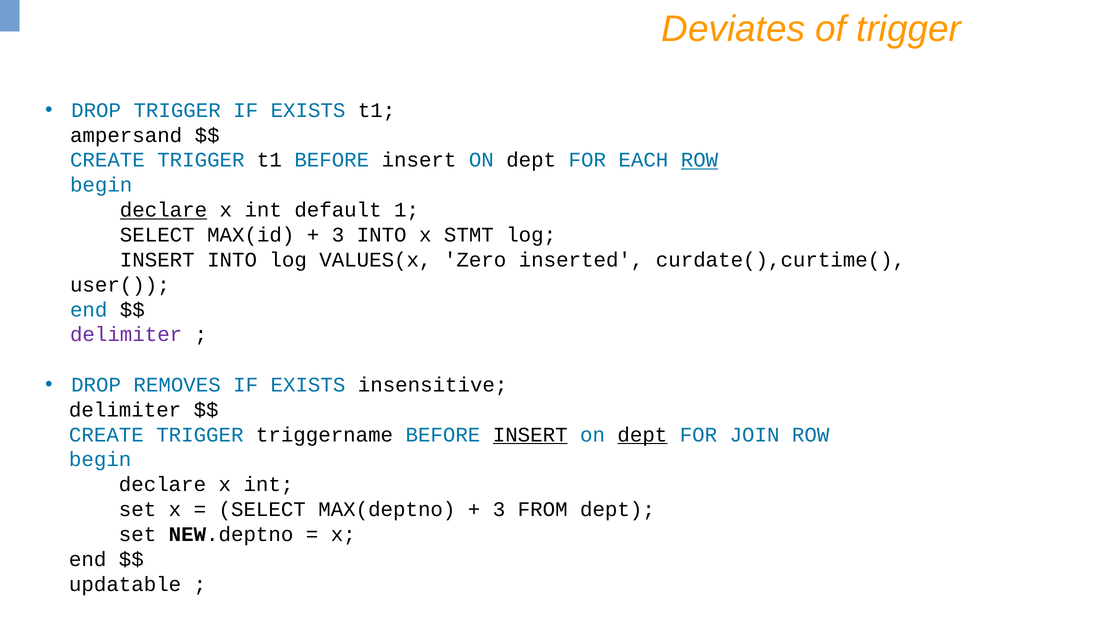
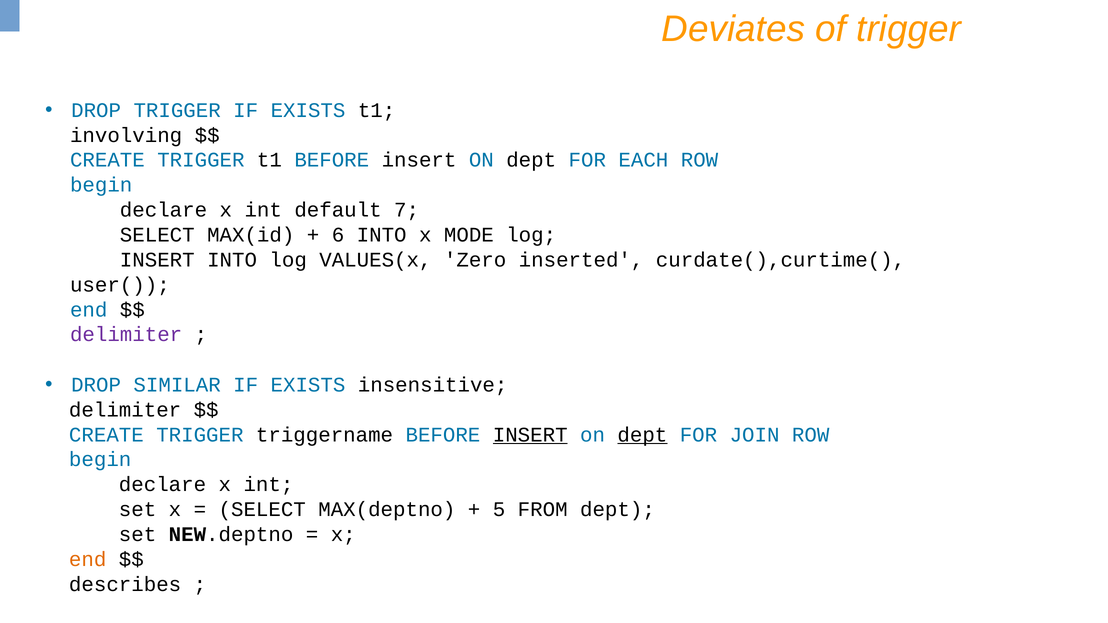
ampersand: ampersand -> involving (126, 135)
ROW underline: present -> none (699, 160)
declare underline: present -> none (163, 210)
1: 1 -> 7 (407, 210)
3: 3 -> 6 (338, 235)
STMT: STMT -> MODE (469, 235)
REMOVES: REMOVES -> SIMILAR (177, 385)
3: 3 -> 5 (499, 510)
end colour: black -> orange (88, 559)
updatable: updatable -> describes (125, 584)
